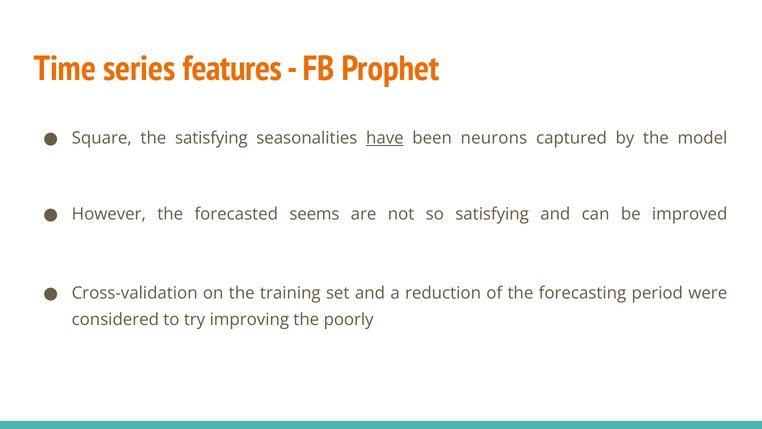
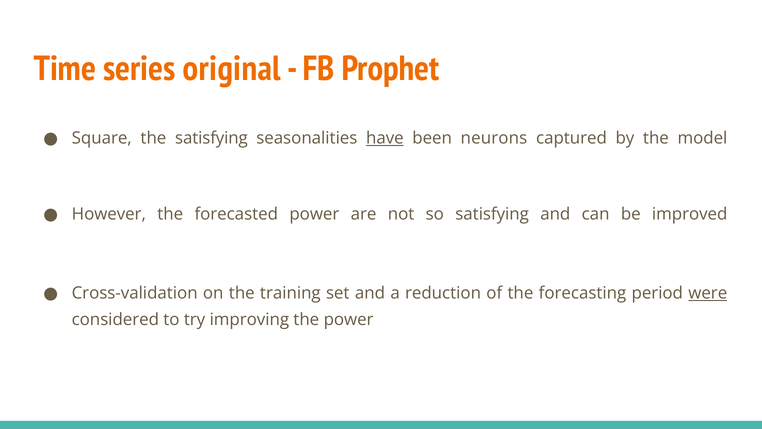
features: features -> original (232, 69)
forecasted seems: seems -> power (314, 214)
were underline: none -> present (708, 293)
the poorly: poorly -> power (349, 319)
